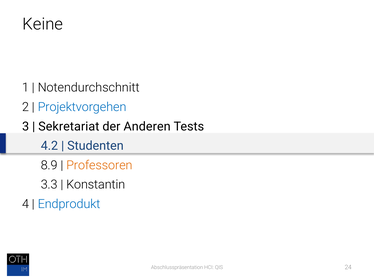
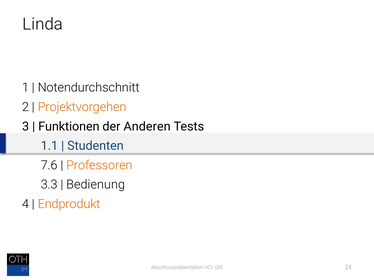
Keine: Keine -> Linda (43, 24)
Projektvorgehen colour: blue -> orange (82, 107)
Sekretariat: Sekretariat -> Funktionen (69, 127)
4.2: 4.2 -> 1.1 (49, 146)
8.9: 8.9 -> 7.6 (49, 166)
Konstantin: Konstantin -> Bedienung (96, 185)
Endprodukt colour: blue -> orange (69, 204)
